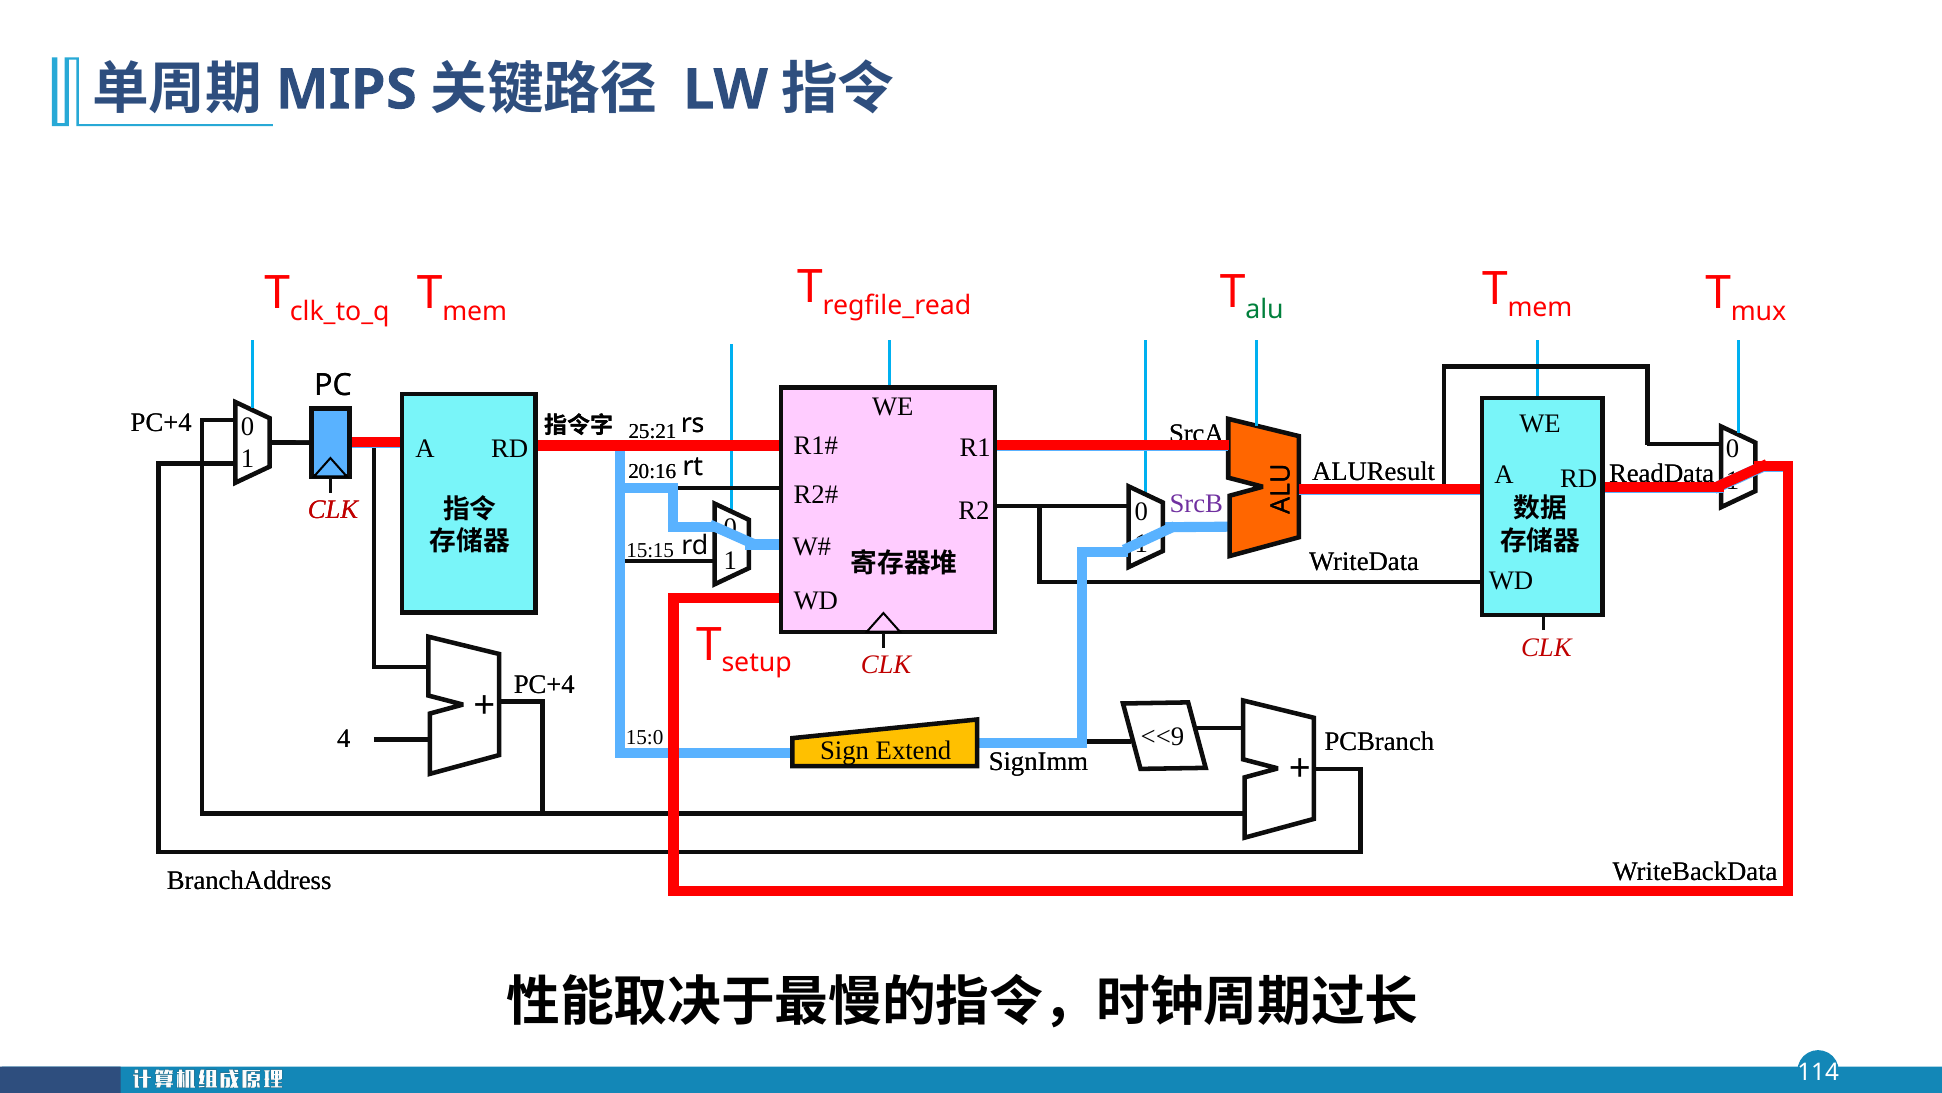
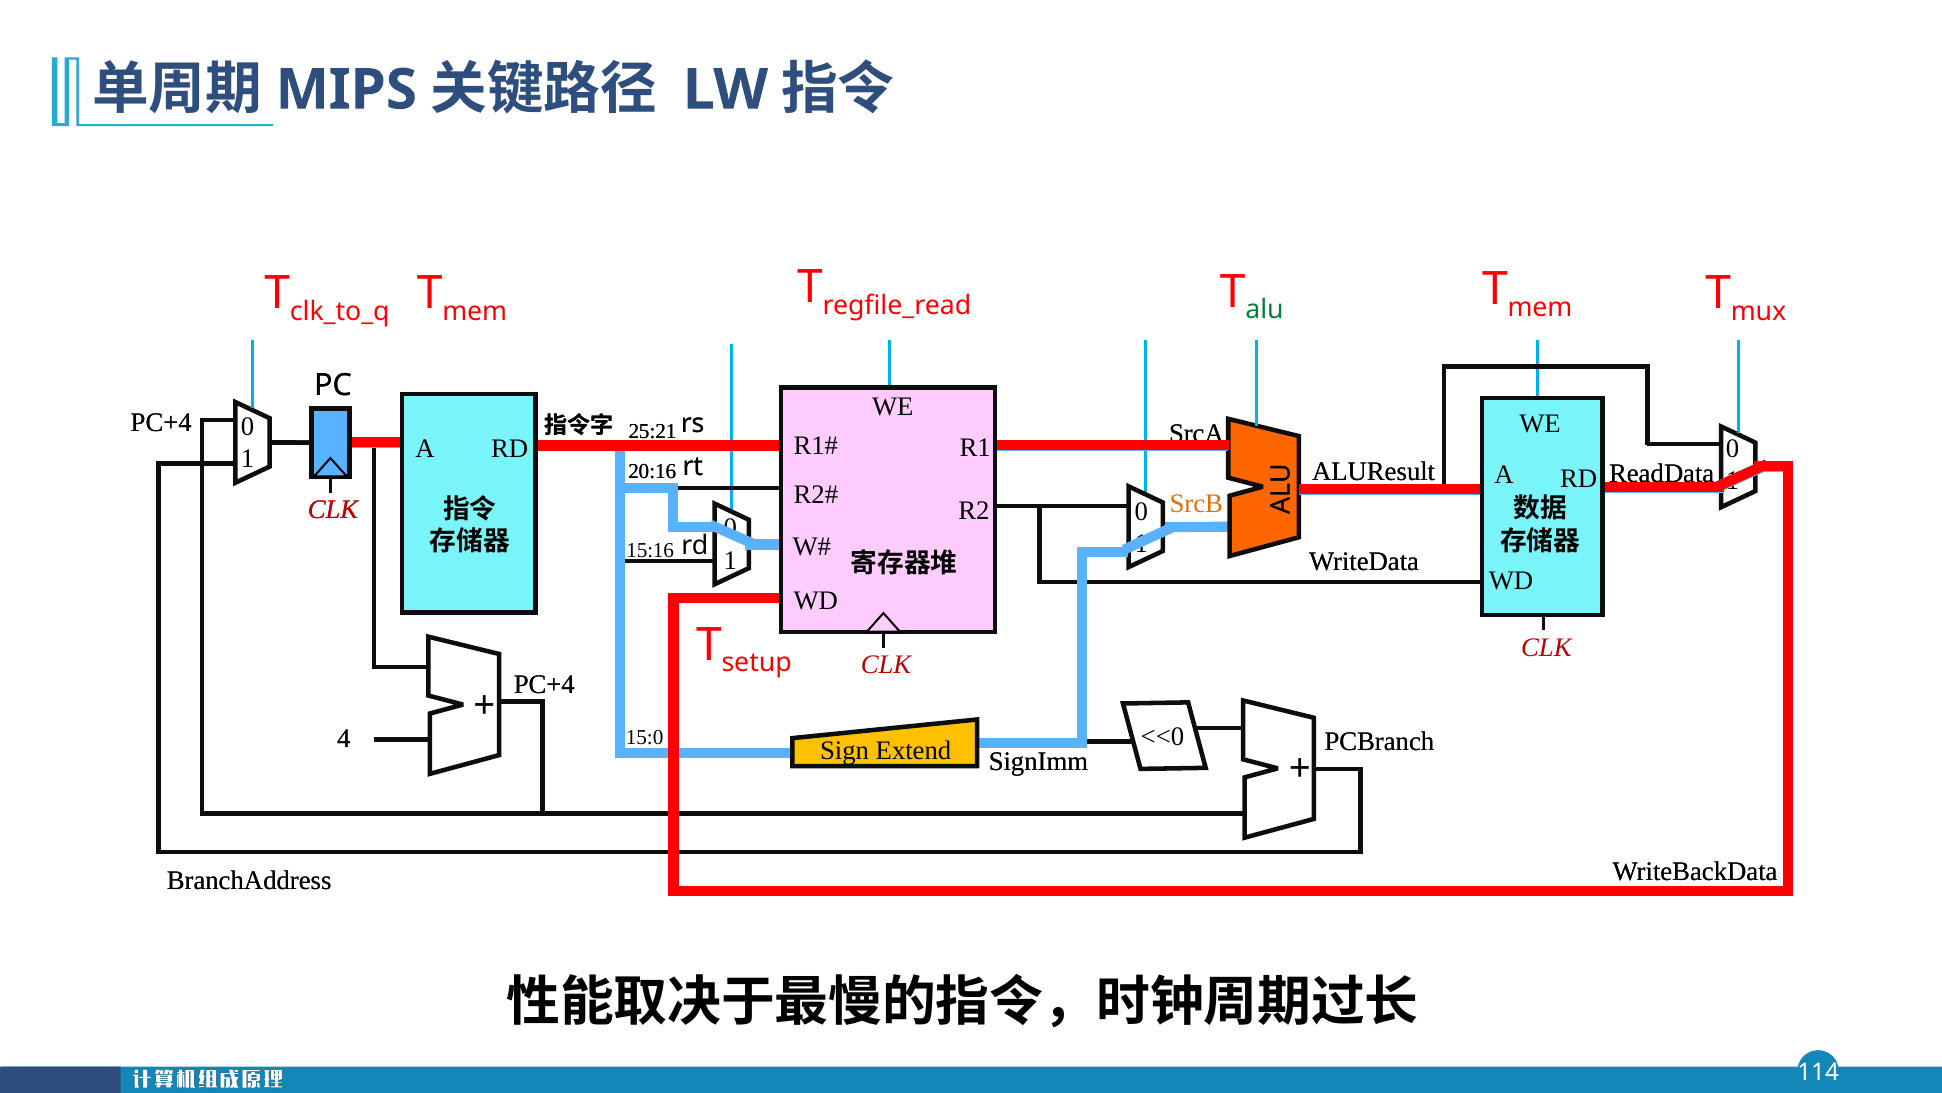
SrcB colour: purple -> orange (1196, 504)
15:15: 15:15 -> 15:16 (650, 550)
<<9: <<9 -> <<0 (1162, 737)
